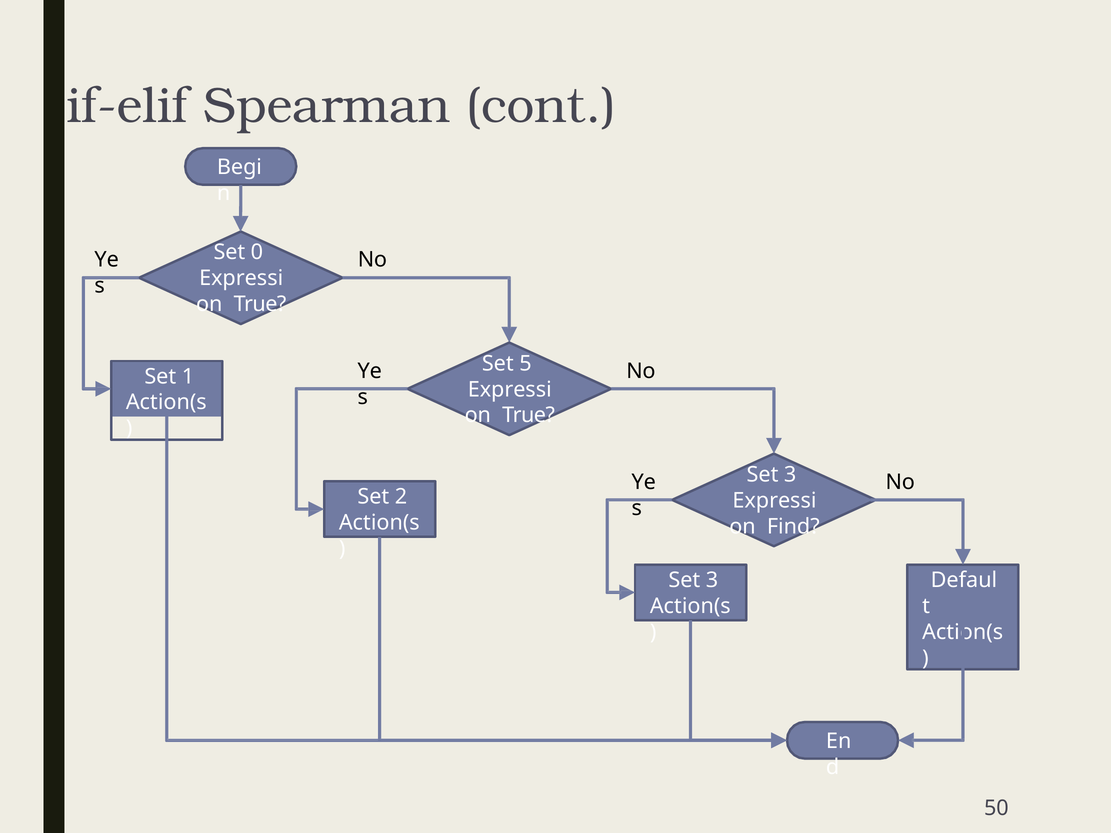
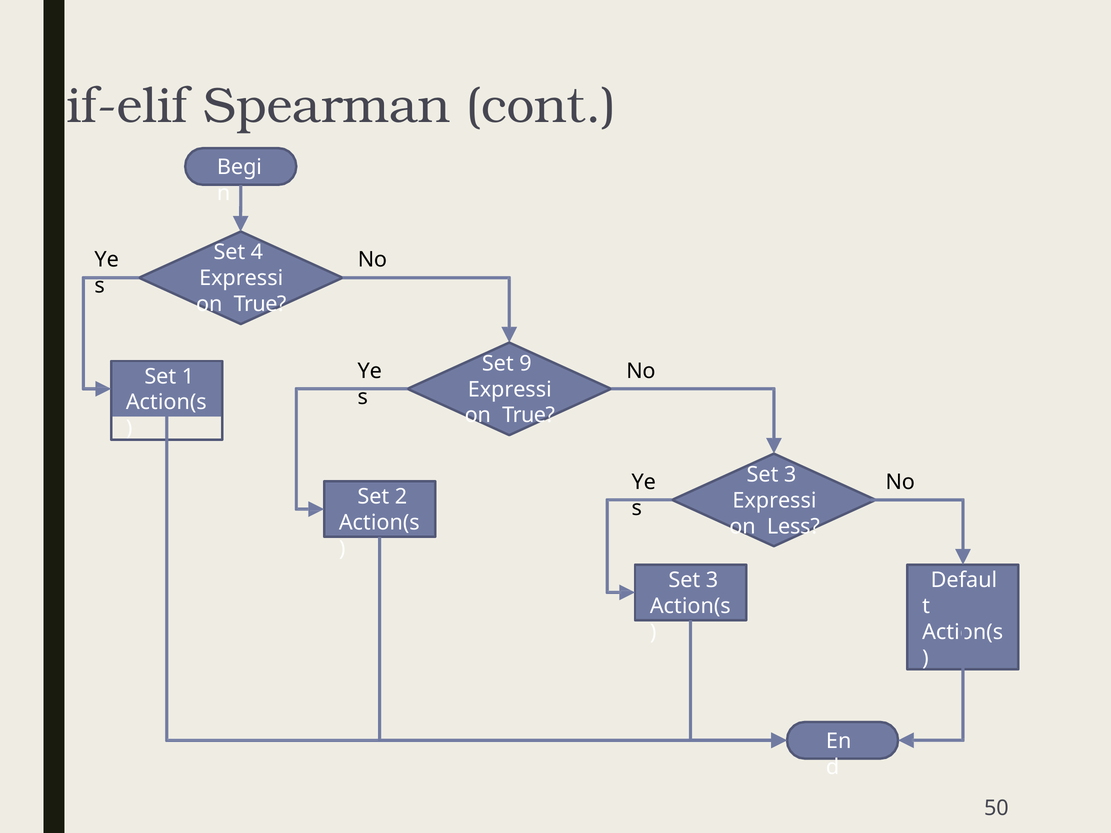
0: 0 -> 4 (257, 252)
5: 5 -> 9 (525, 364)
Find: Find -> Less (793, 527)
